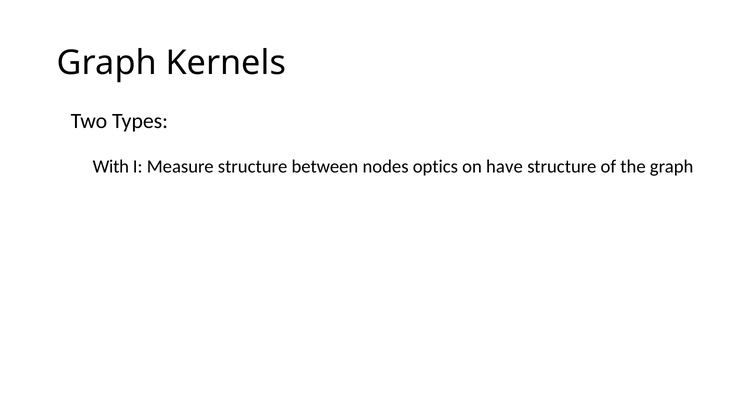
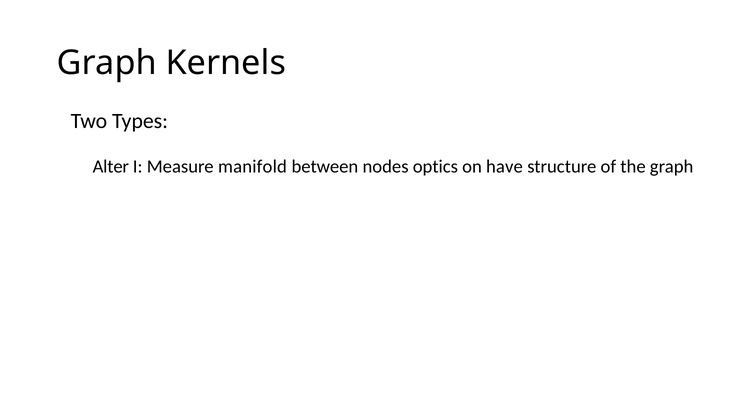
With: With -> Alter (111, 166)
Measure structure: structure -> manifold (252, 166)
